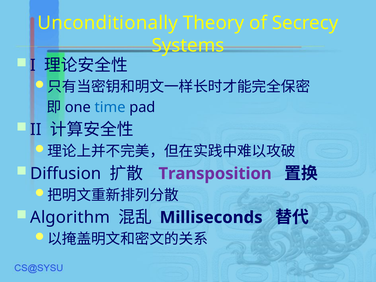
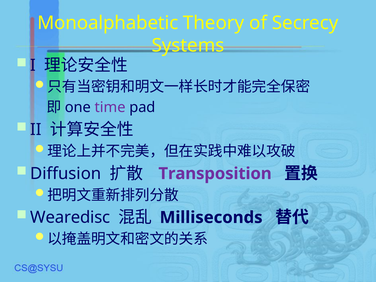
Unconditionally: Unconditionally -> Monoalphabetic (108, 23)
time colour: blue -> purple (110, 107)
Algorithm: Algorithm -> Wearedisc (70, 217)
